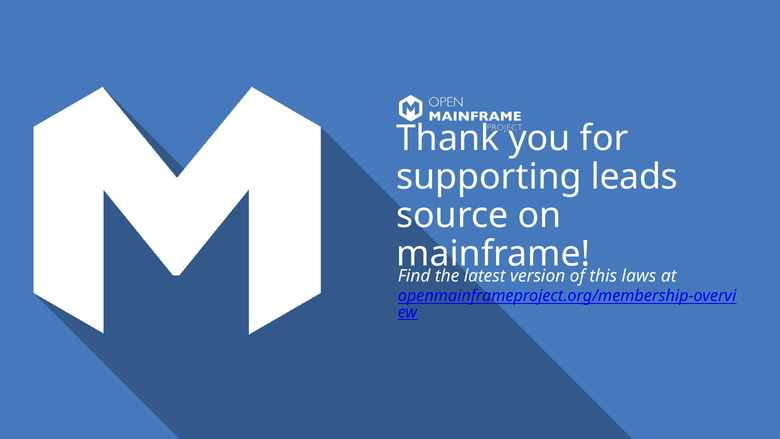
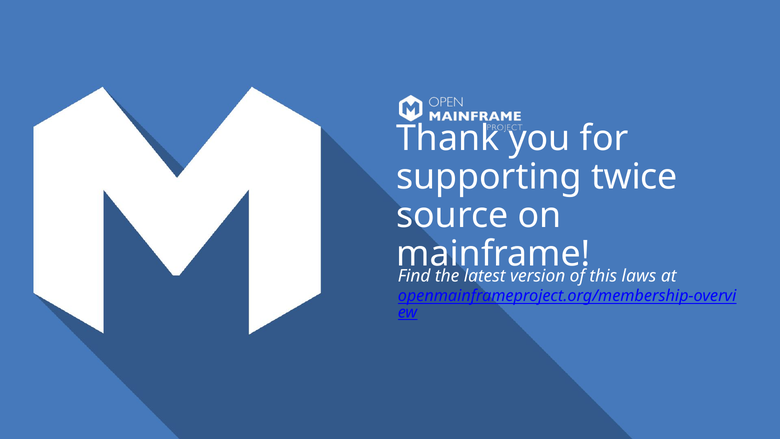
leads: leads -> twice (634, 177)
